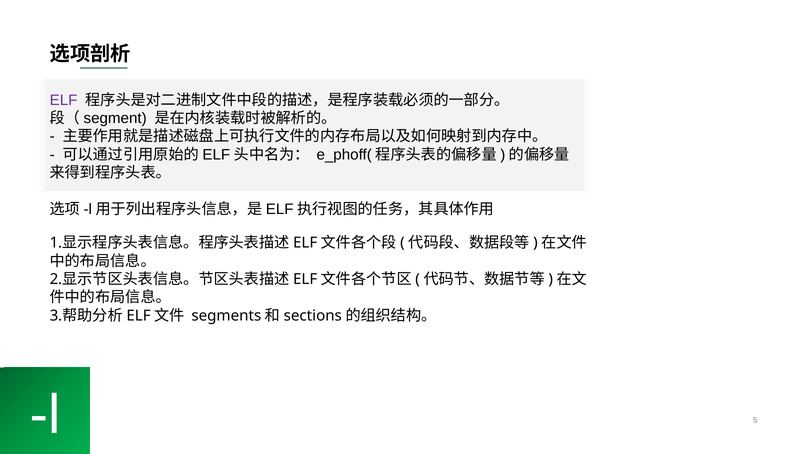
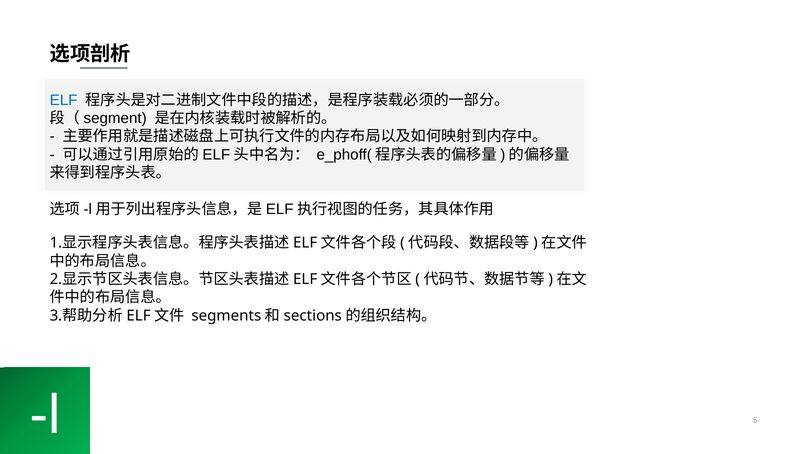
ELF colour: purple -> blue (64, 100)
